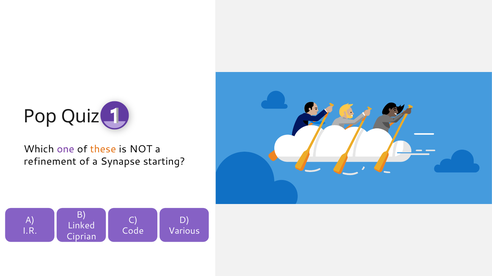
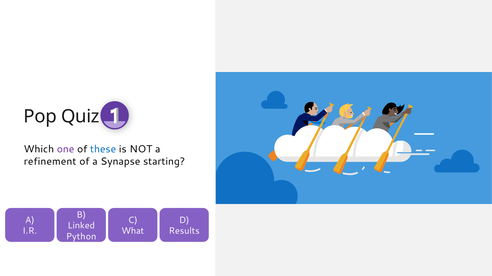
these colour: orange -> blue (103, 150)
Code: Code -> What (133, 232)
Various: Various -> Results (184, 232)
Ciprian: Ciprian -> Python (81, 237)
